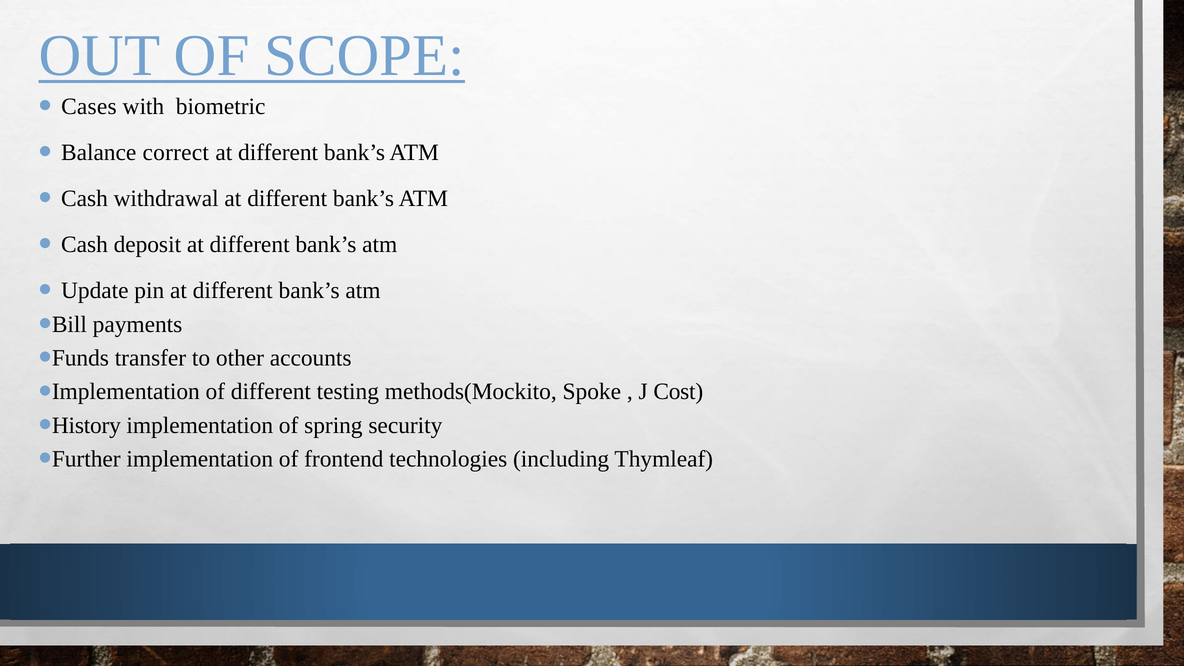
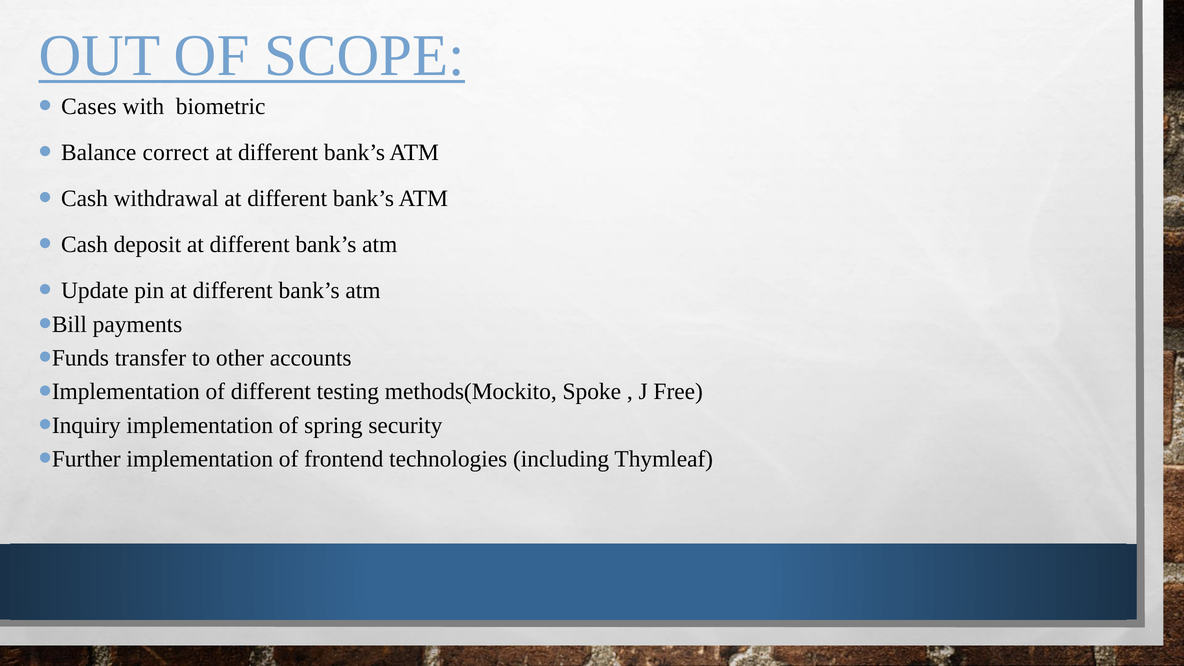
Cost: Cost -> Free (678, 392)
History: History -> Inquiry (86, 425)
